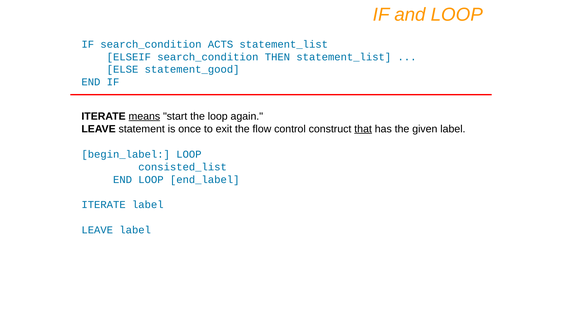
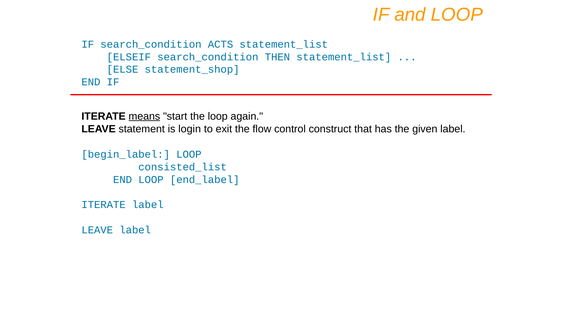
statement_good: statement_good -> statement_shop (192, 70)
once: once -> login (190, 129)
that underline: present -> none (363, 129)
